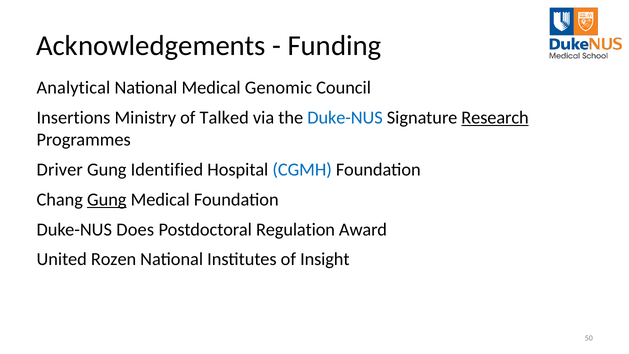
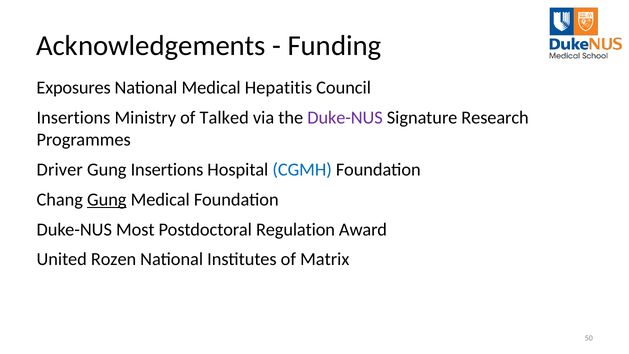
Analytical: Analytical -> Exposures (74, 88)
Genomic: Genomic -> Hepatitis (278, 88)
Duke-NUS colour: blue -> purple (345, 118)
Research underline: present -> none (495, 118)
Gung Identified: Identified -> Insertions (167, 170)
Does: Does -> Most (135, 229)
Insight: Insight -> Matrix (325, 259)
